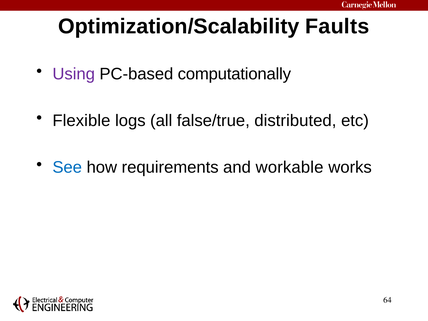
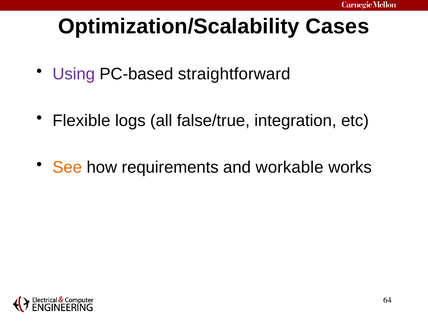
Faults: Faults -> Cases (337, 26)
computationally: computationally -> straightforward (234, 74)
distributed: distributed -> integration (295, 121)
See colour: blue -> orange (67, 167)
